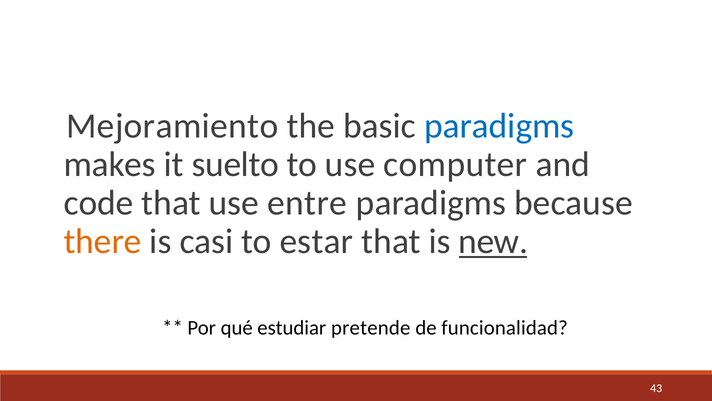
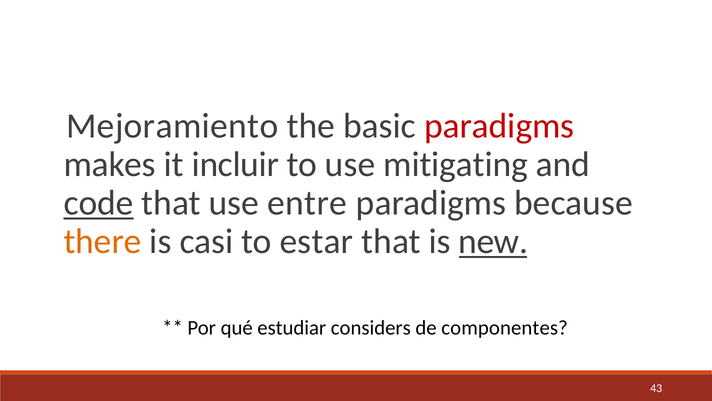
paradigms colour: blue -> red (499, 126)
suelto: suelto -> incluir (235, 165)
computer: computer -> mitigating (456, 165)
code underline: none -> present (99, 203)
pretende: pretende -> considers (371, 327)
funcionalidad: funcionalidad -> componentes (505, 327)
